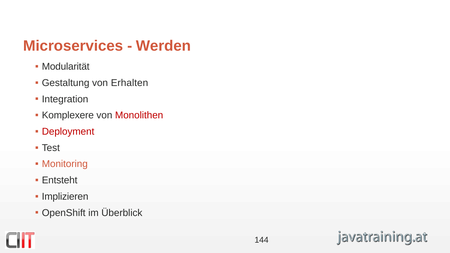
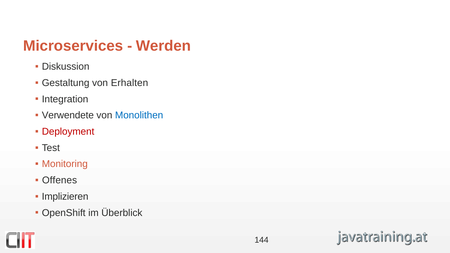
Modularität: Modularität -> Diskussion (66, 67)
Komplexere: Komplexere -> Verwendete (68, 115)
Monolithen colour: red -> blue (139, 115)
Entsteht: Entsteht -> Offenes (60, 180)
